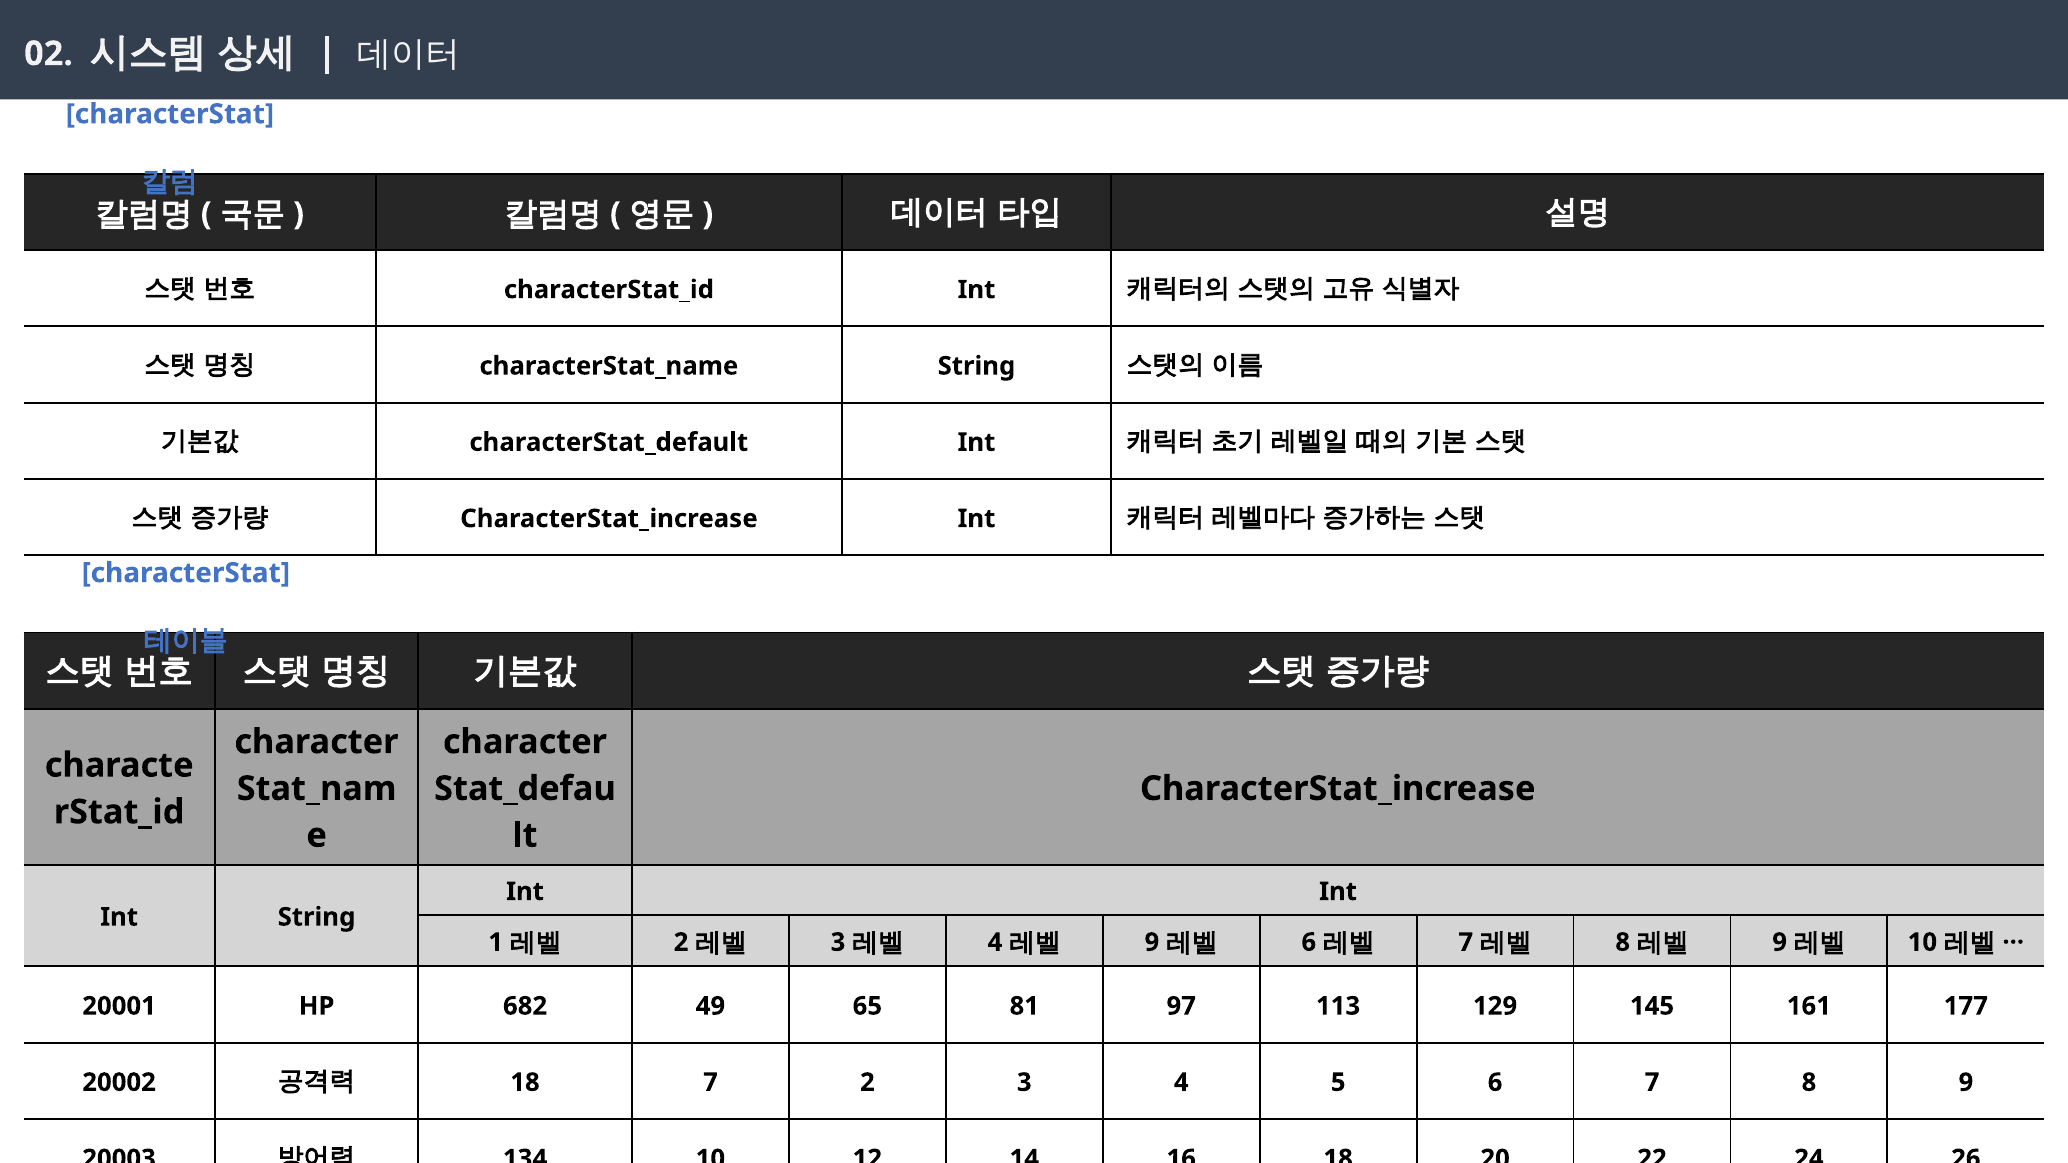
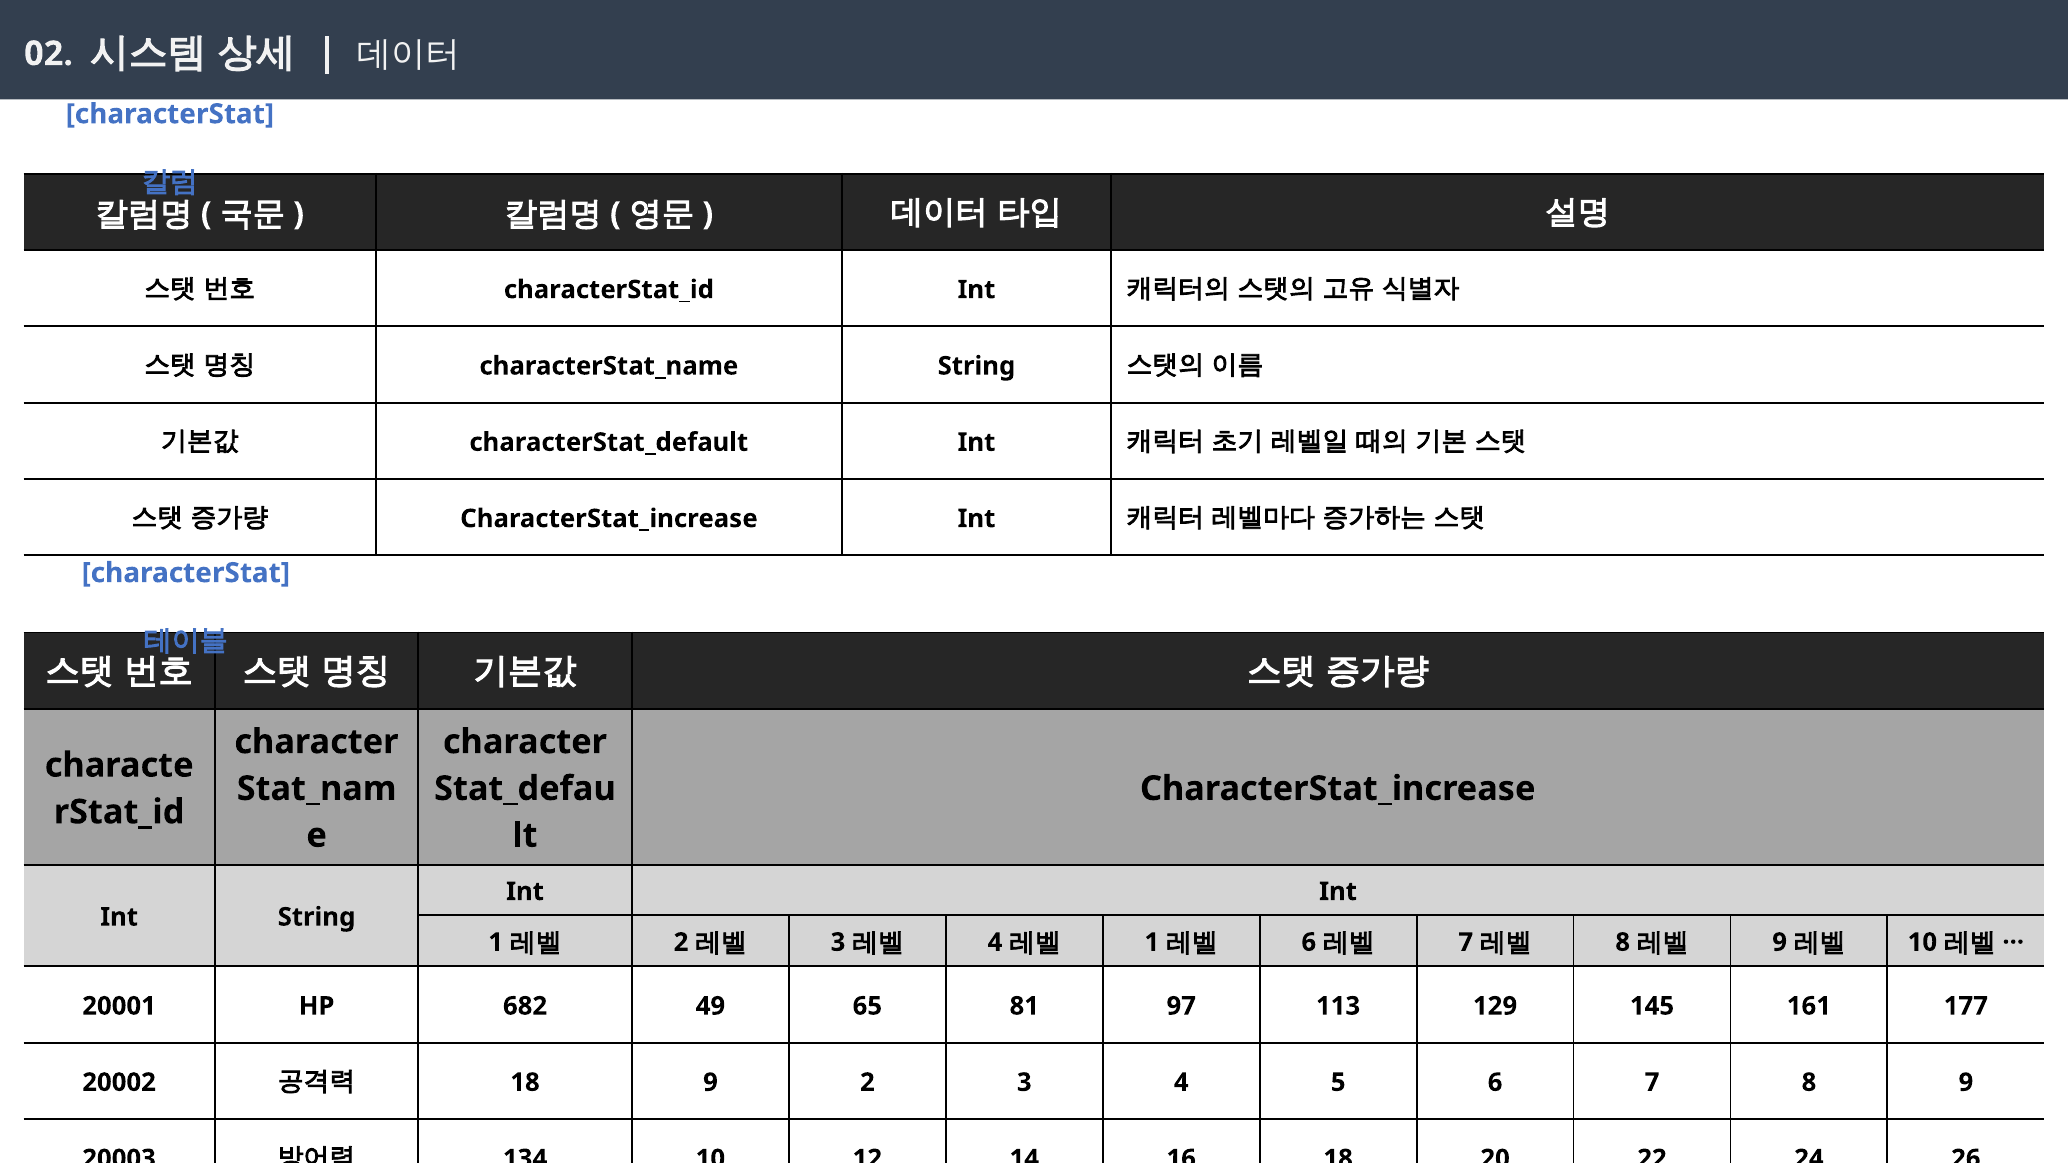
9: 9 -> 1 (1152, 942)
18 7: 7 -> 9 (710, 1083)
